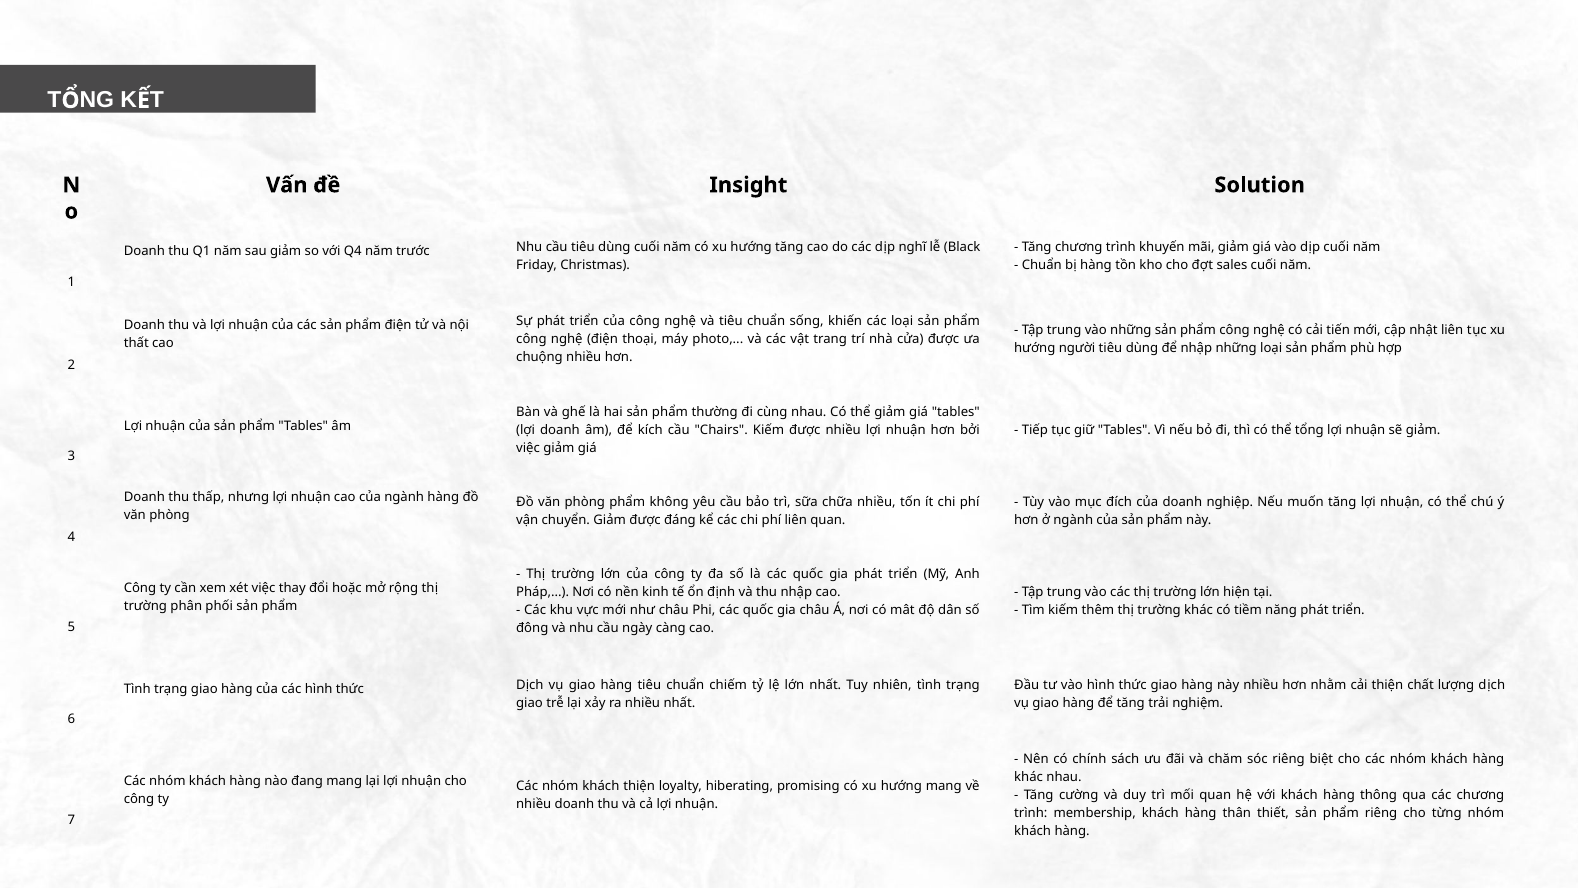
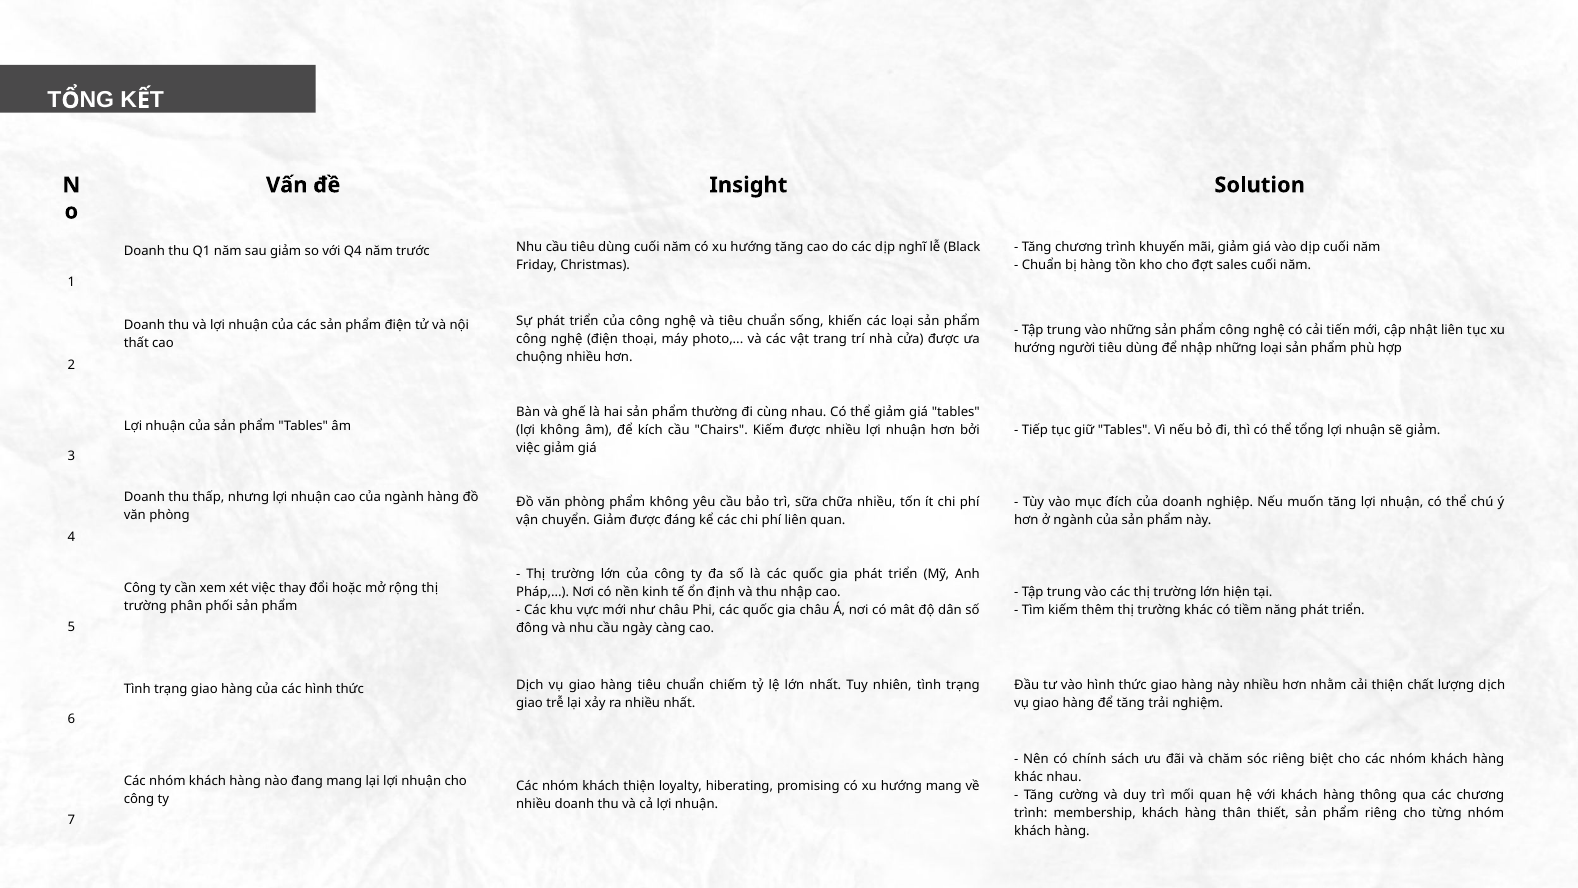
lợi doanh: doanh -> không (560, 430)
